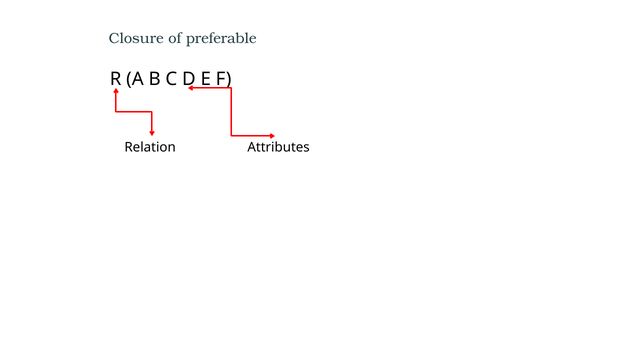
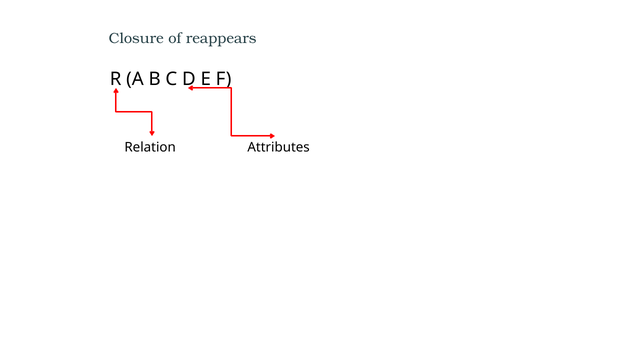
preferable: preferable -> reappears (221, 39)
